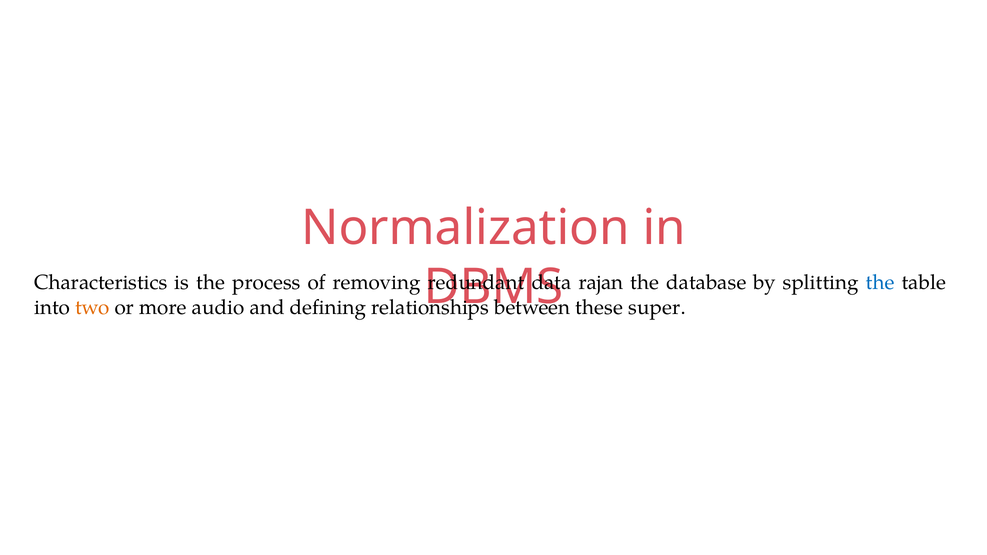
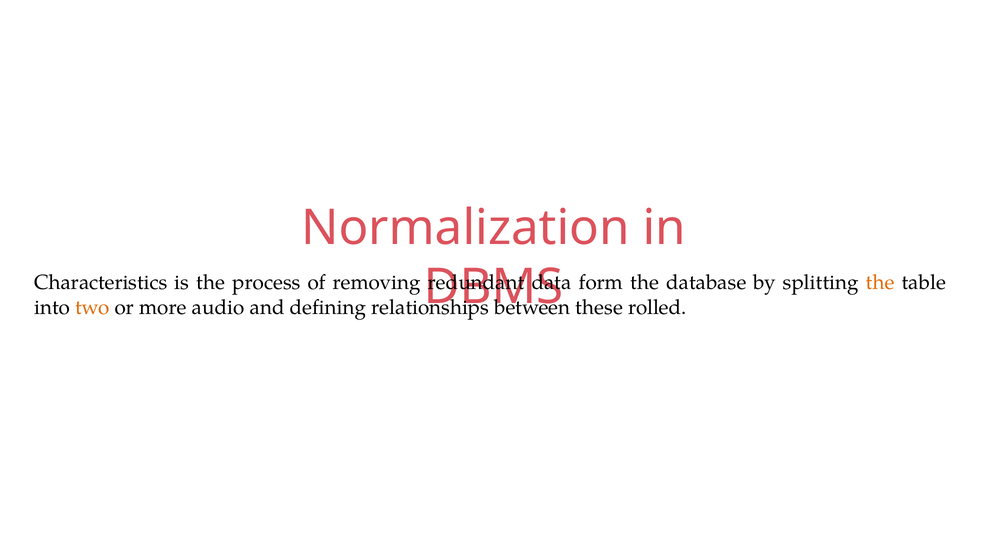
rajan: rajan -> form (601, 283)
the colour: blue -> orange (880, 283)
super: super -> rolled (657, 307)
